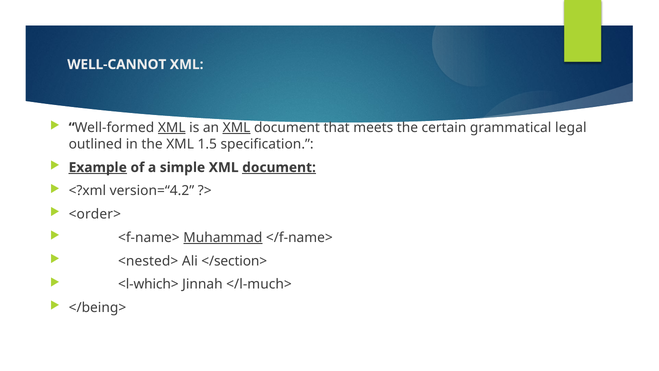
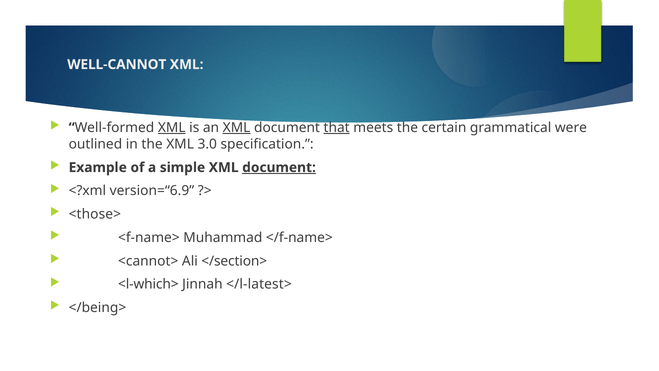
that underline: none -> present (337, 127)
legal: legal -> were (571, 127)
1.5: 1.5 -> 3.0 (207, 144)
Example underline: present -> none (98, 167)
version=“4.2: version=“4.2 -> version=“6.9 (152, 191)
<order>: <order> -> <those> (95, 214)
Muhammad underline: present -> none (223, 237)
<nested>: <nested> -> <cannot> (148, 261)
</l-much>: </l-much> -> </l-latest> (259, 284)
